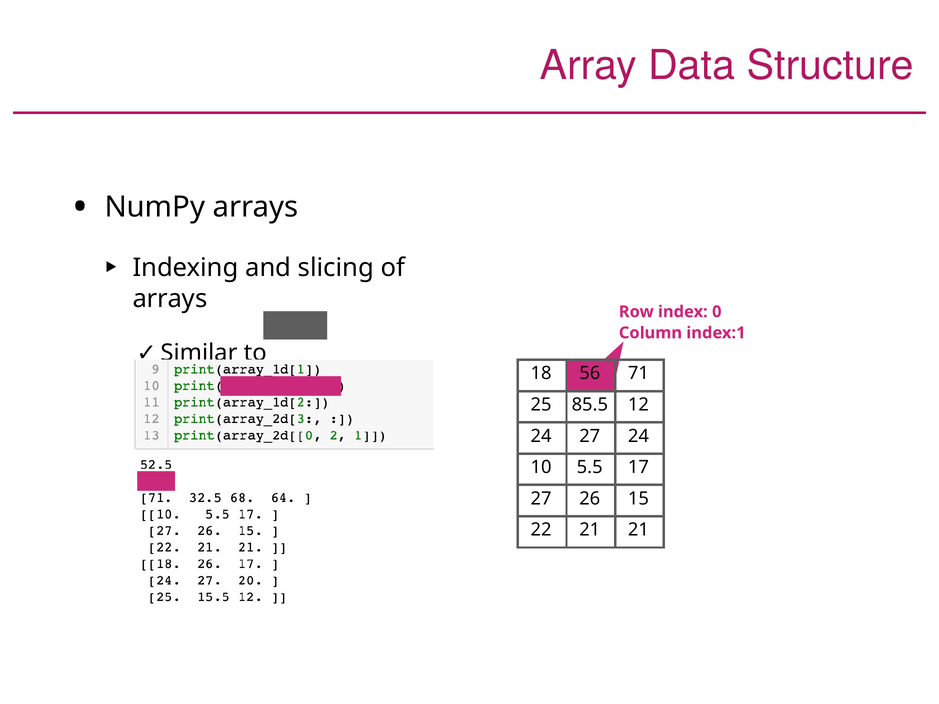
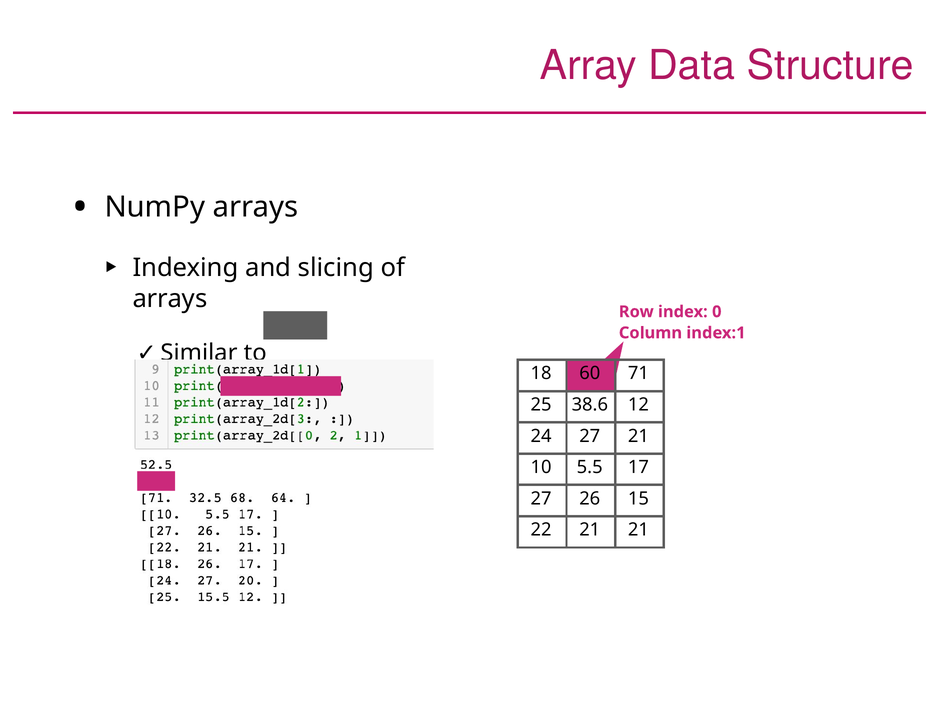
56: 56 -> 60 (590, 374)
85.5: 85.5 -> 38.6 (590, 405)
27 24: 24 -> 21 (638, 436)
